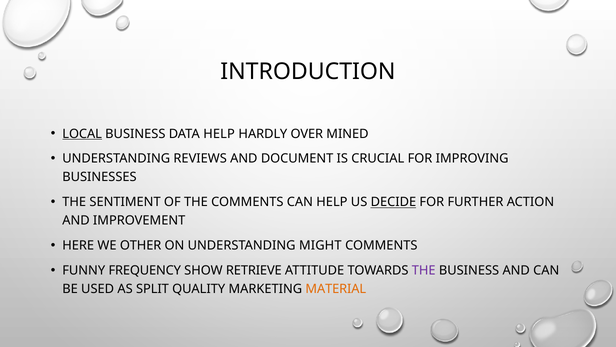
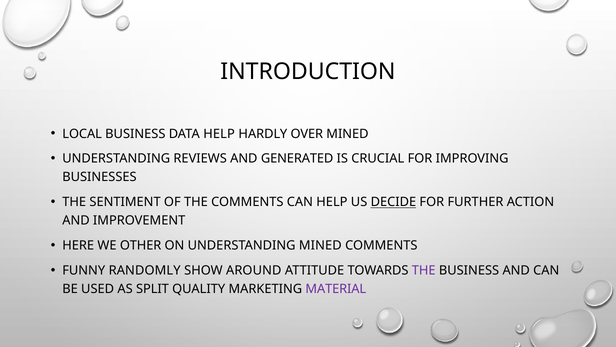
LOCAL underline: present -> none (82, 134)
DOCUMENT: DOCUMENT -> GENERATED (297, 158)
UNDERSTANDING MIGHT: MIGHT -> MINED (320, 245)
FREQUENCY: FREQUENCY -> RANDOMLY (145, 270)
RETRIEVE: RETRIEVE -> AROUND (254, 270)
MATERIAL colour: orange -> purple (336, 289)
